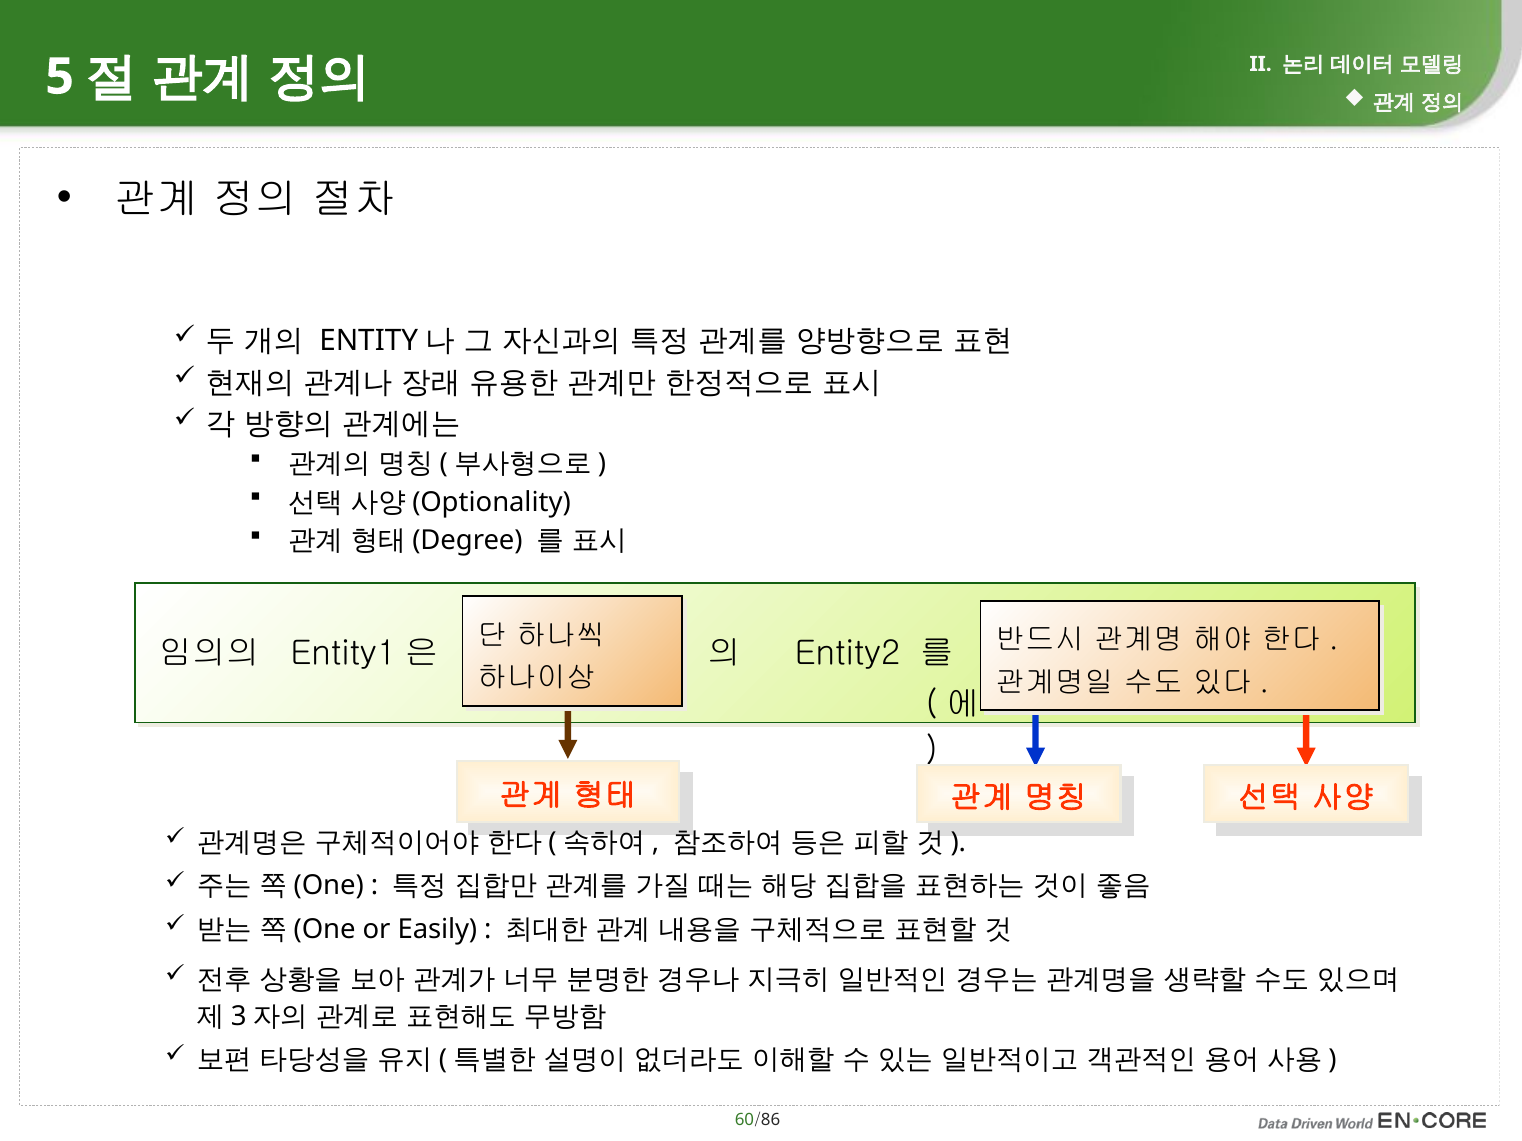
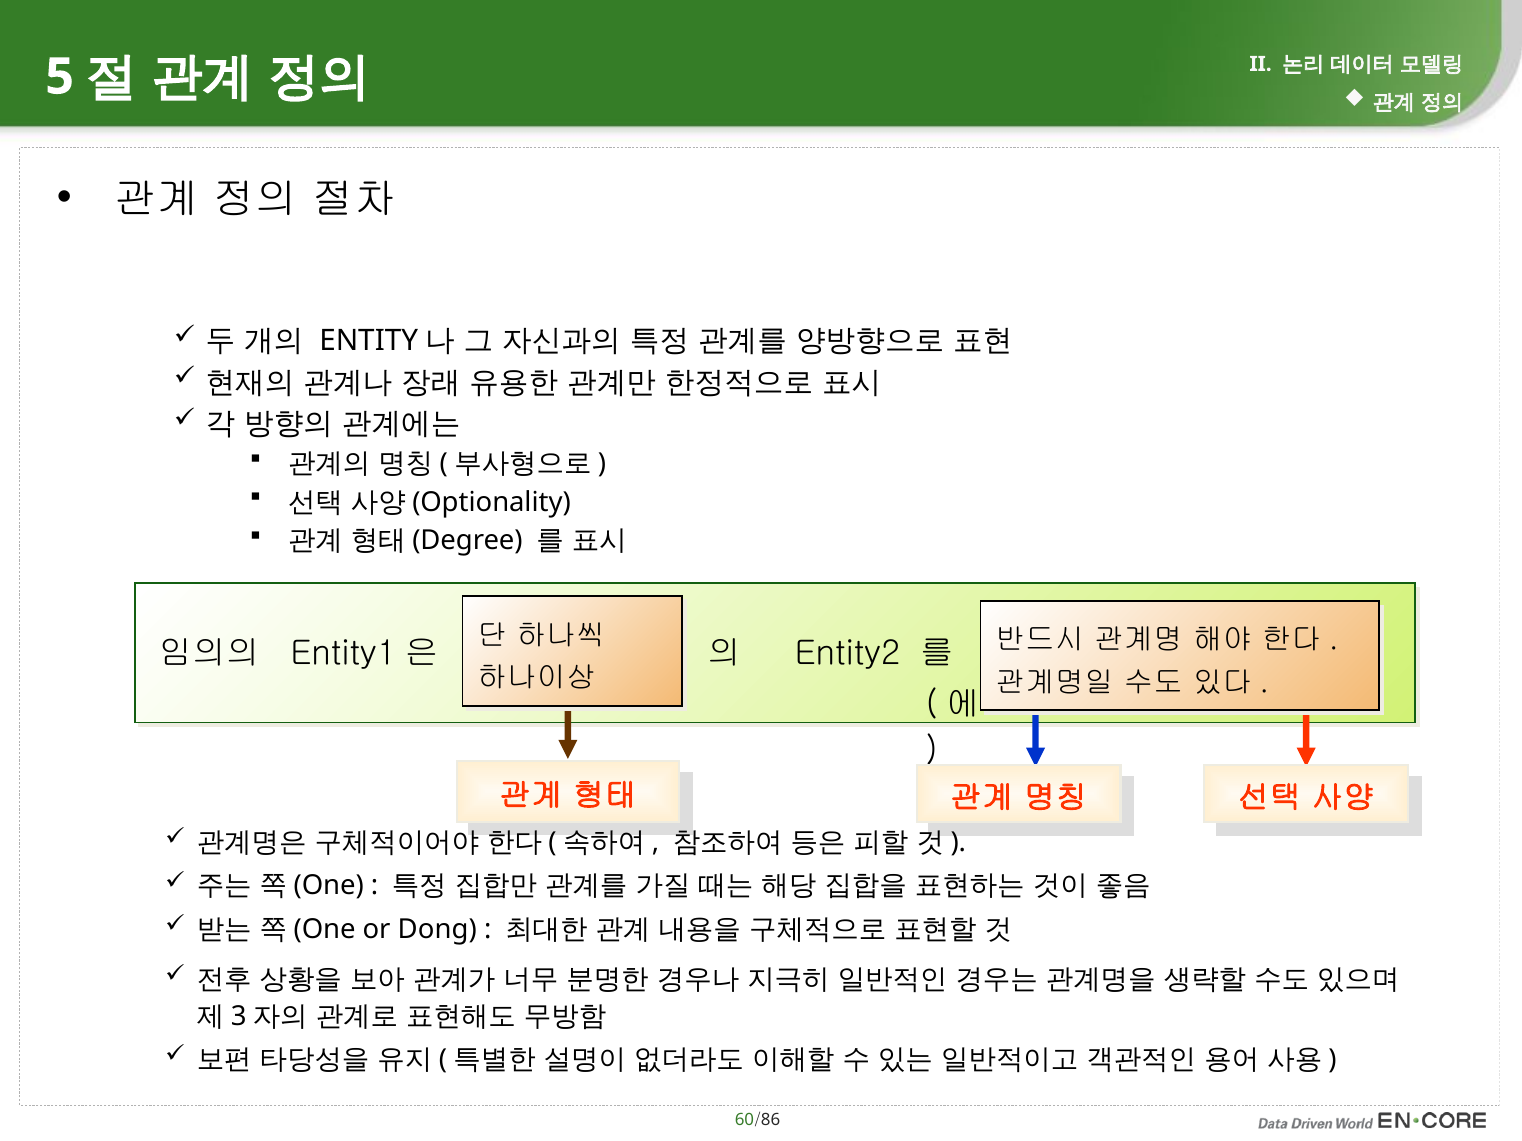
Easily: Easily -> Dong (437, 930)
